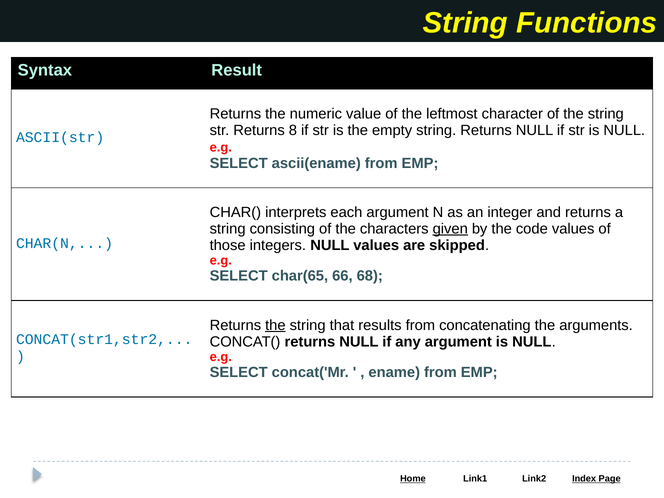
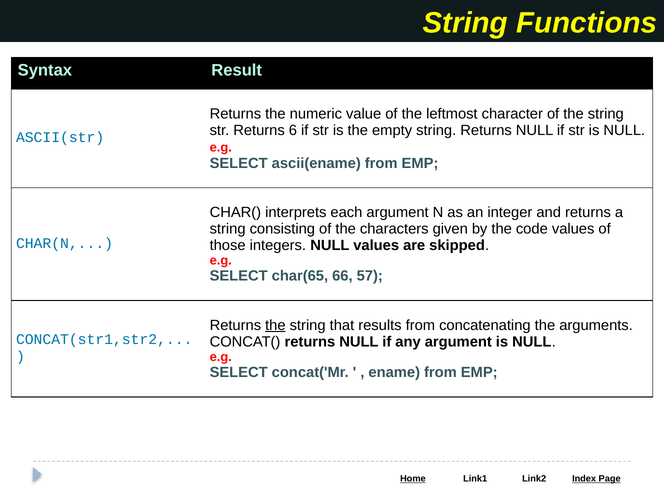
8: 8 -> 6 (293, 130)
given underline: present -> none (450, 229)
68: 68 -> 57 (370, 276)
